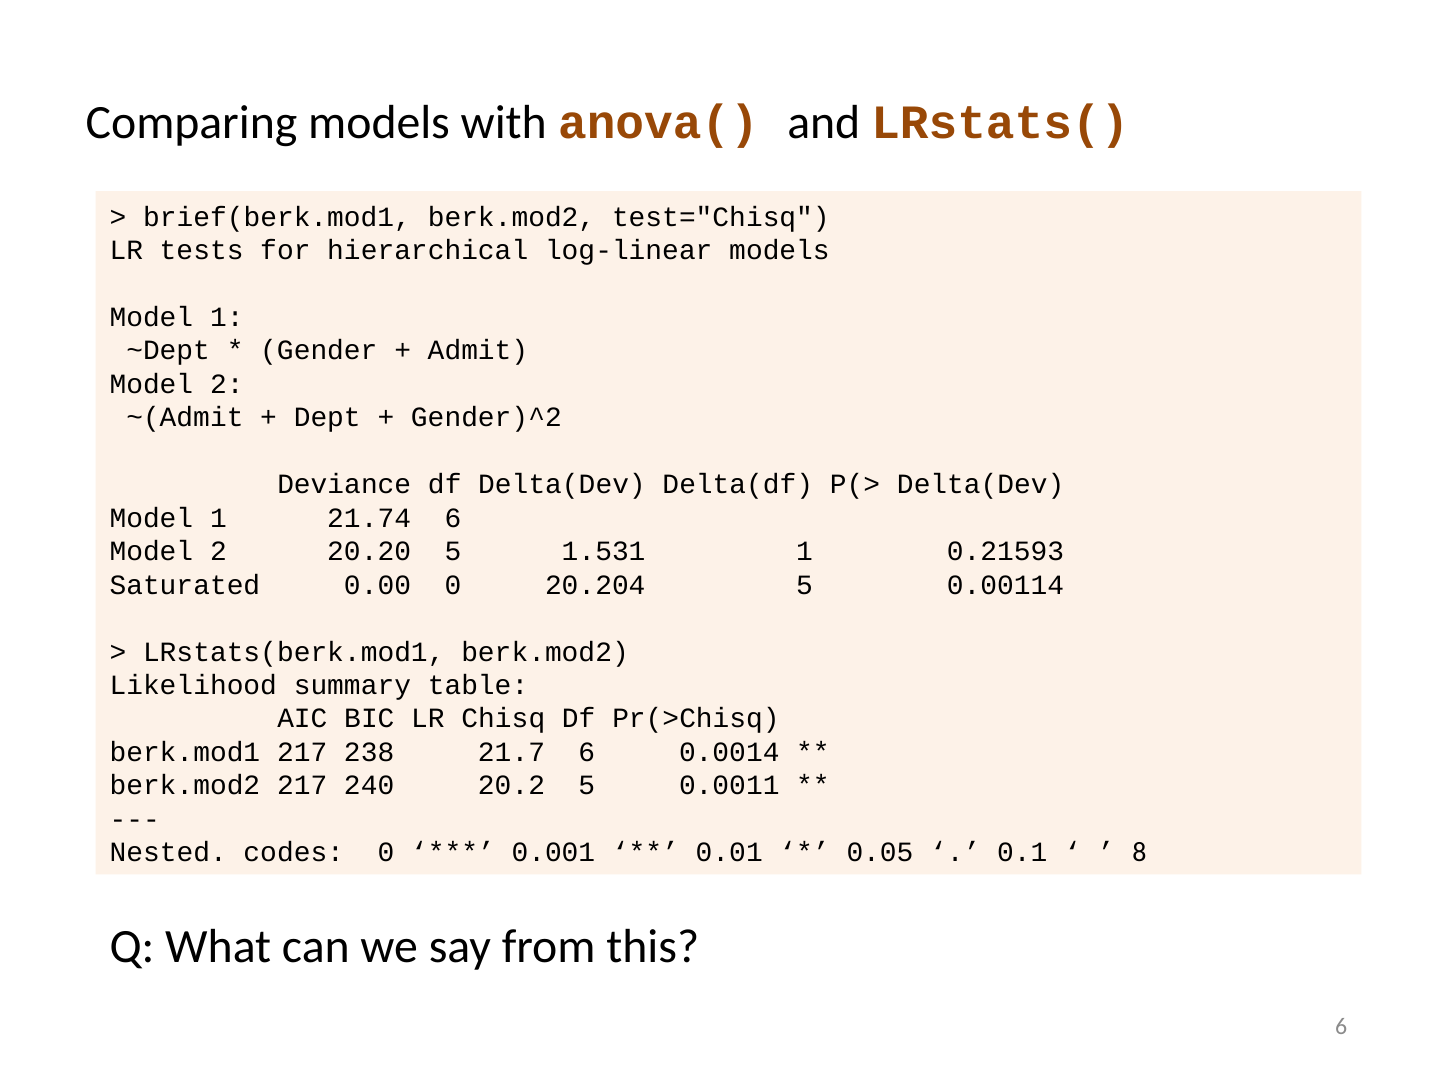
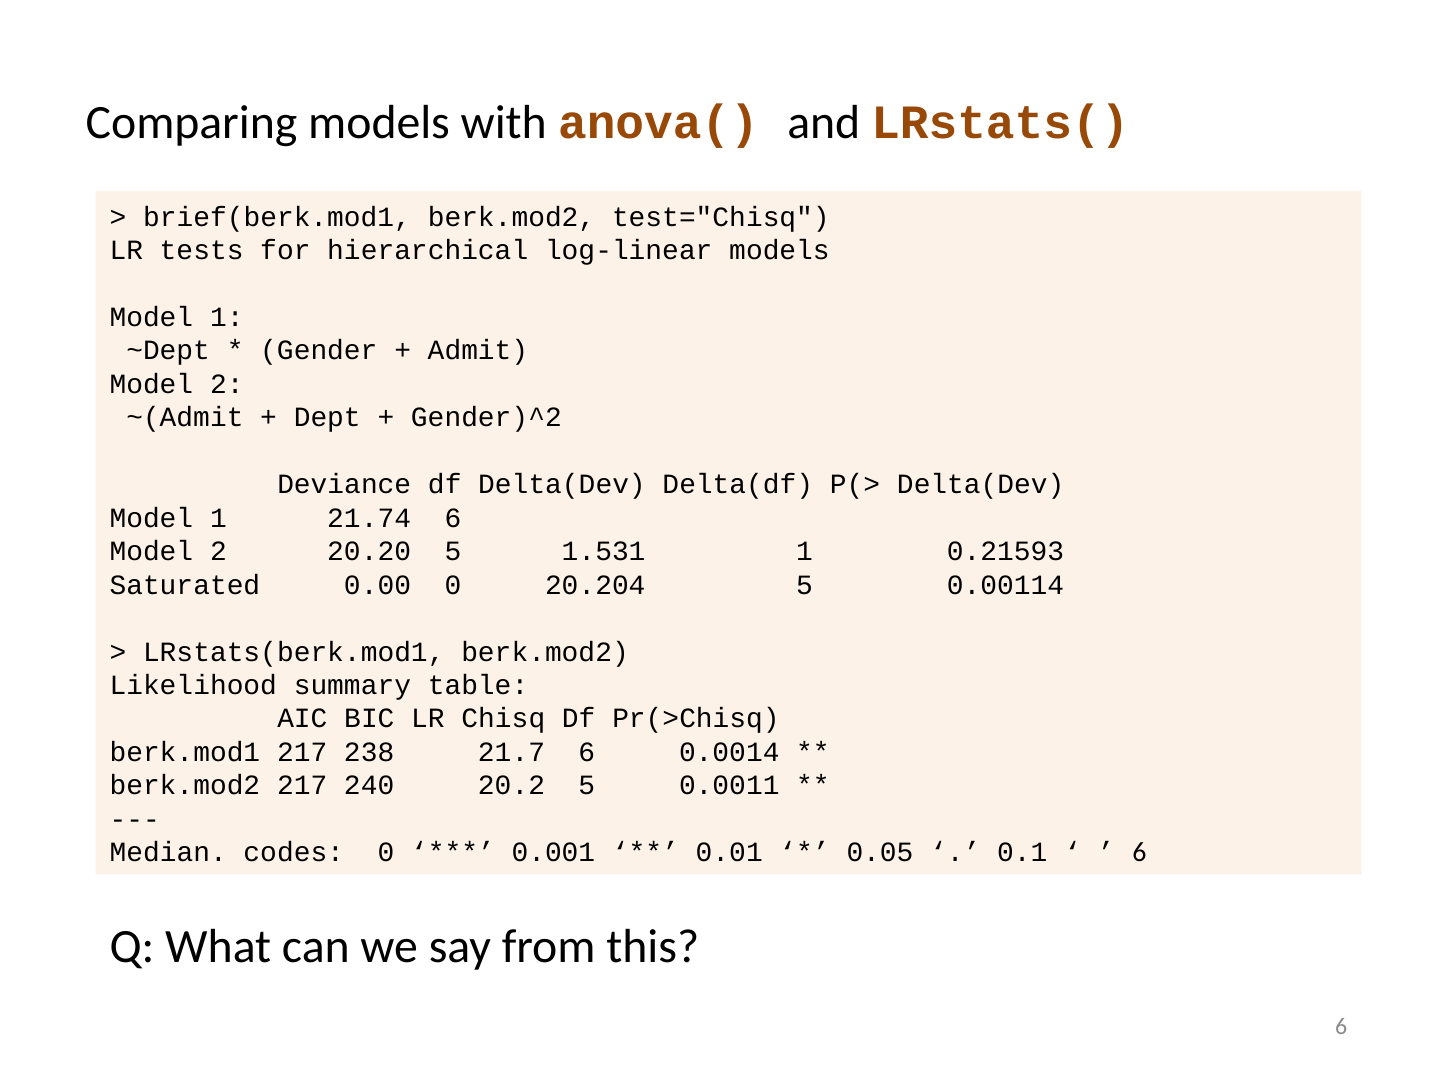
Nested: Nested -> Median (168, 852)
8: 8 -> 6 (1139, 852)
